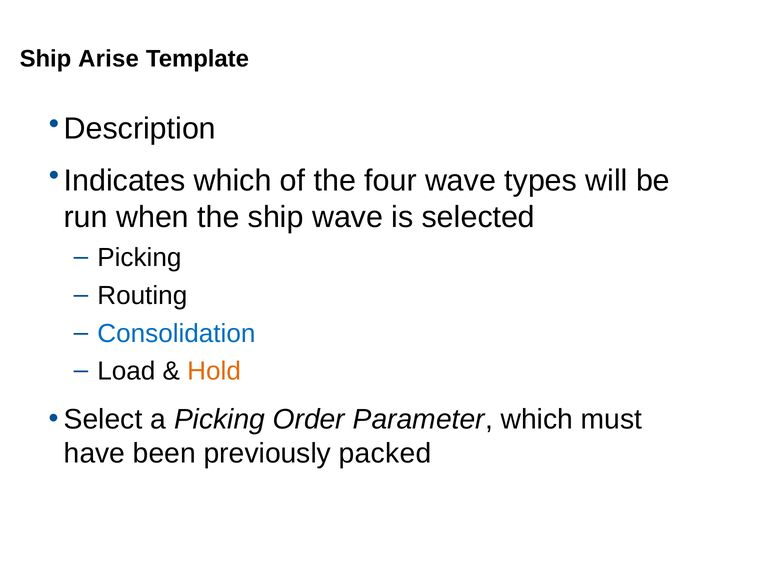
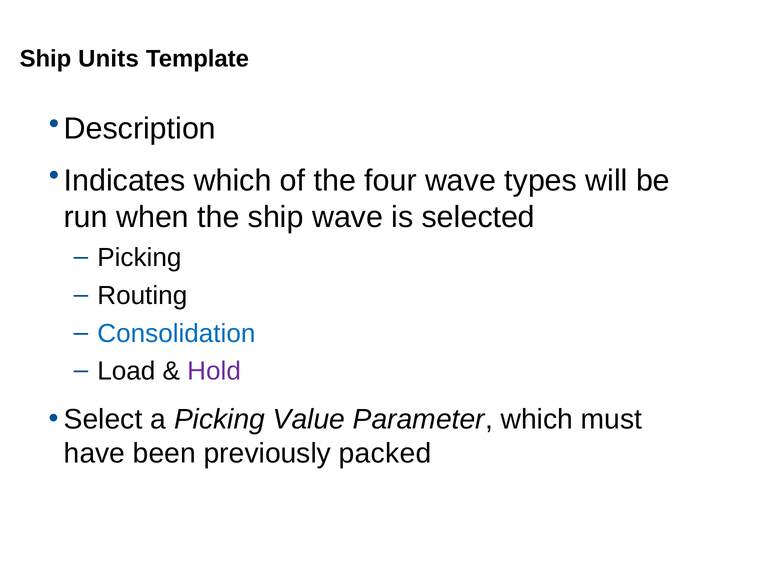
Arise: Arise -> Units (109, 59)
Hold colour: orange -> purple (214, 371)
Order: Order -> Value (309, 419)
